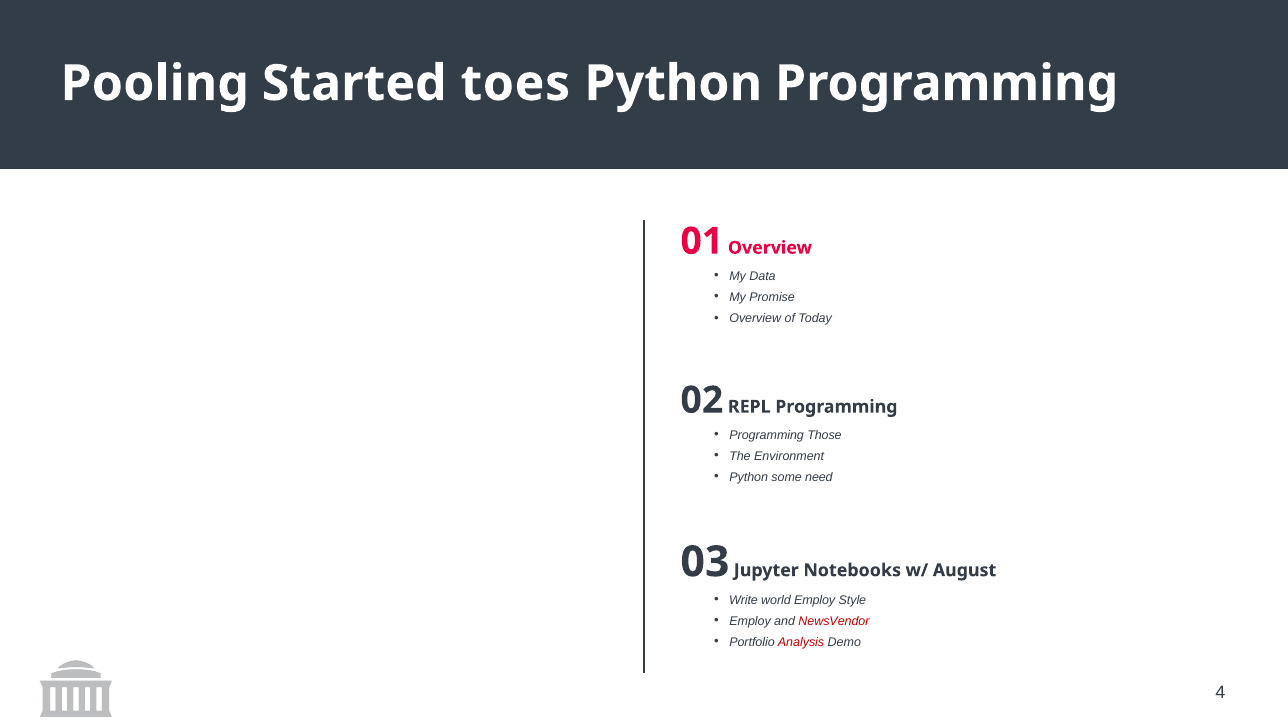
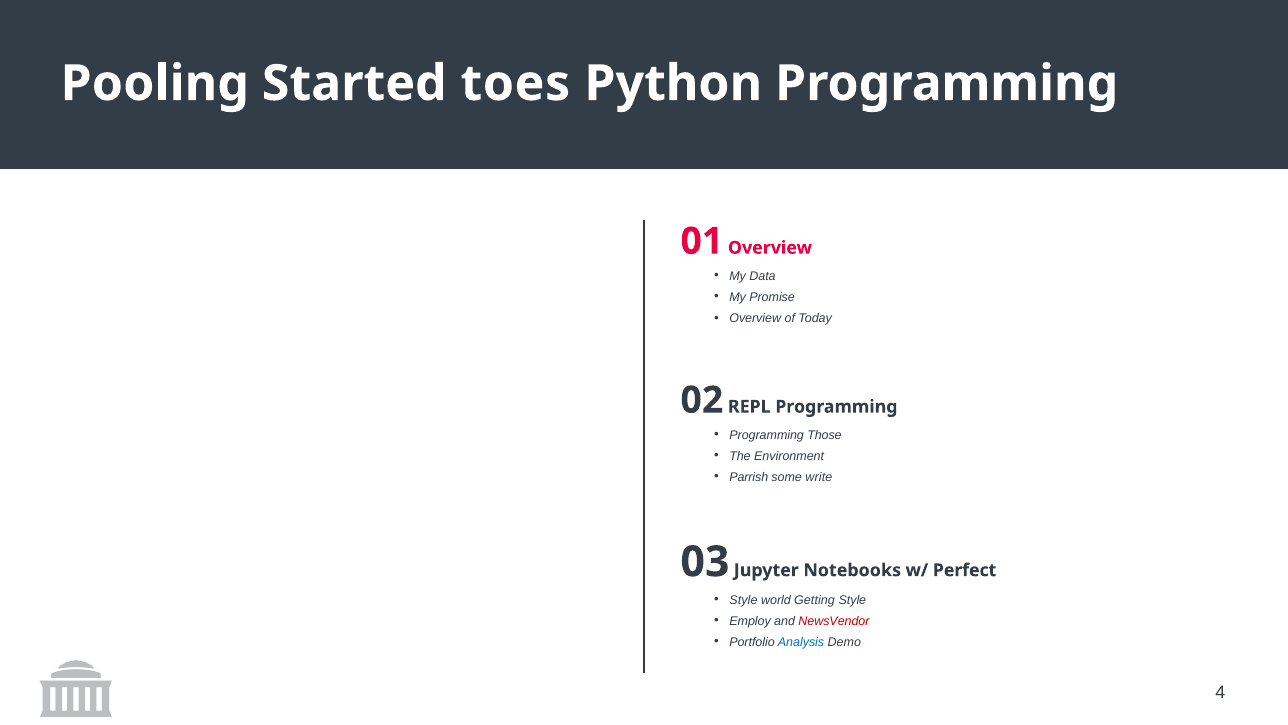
Python: Python -> Parrish (749, 477)
need: need -> write (819, 477)
August: August -> Perfect (965, 570)
Write: Write -> Style (743, 600)
world Employ: Employ -> Getting (815, 600)
Analysis colour: red -> blue (801, 642)
